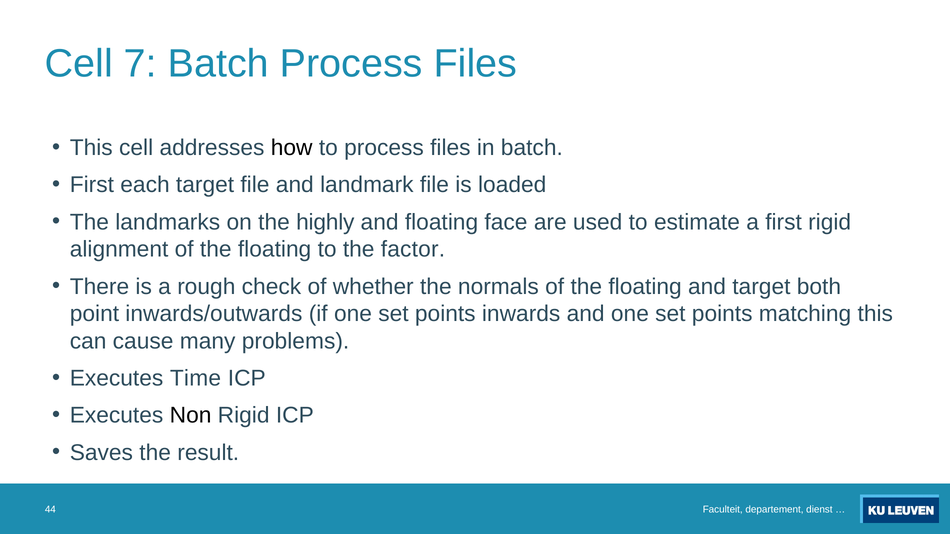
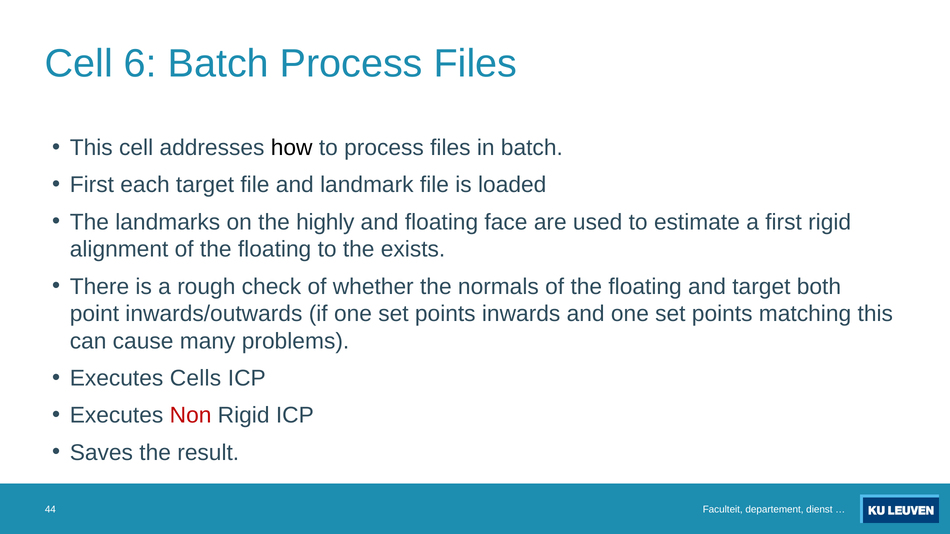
7: 7 -> 6 (140, 64)
factor: factor -> exists (413, 250)
Time: Time -> Cells (195, 379)
Non colour: black -> red (191, 416)
